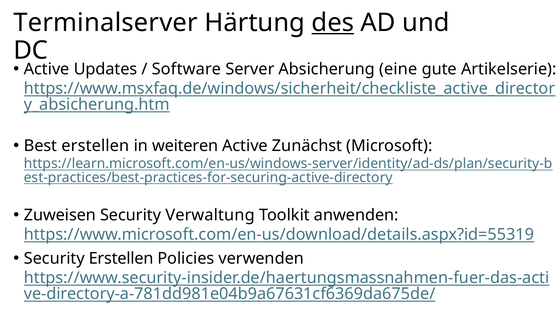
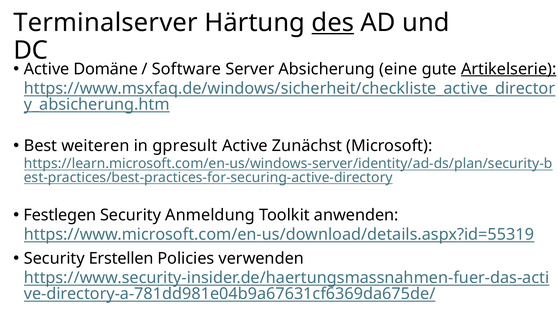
Updates: Updates -> Domäne (106, 69)
Artikelserie underline: none -> present (509, 69)
Best erstellen: erstellen -> weiteren (95, 146)
weiteren: weiteren -> gpresult (185, 146)
Zuweisen: Zuweisen -> Festlegen (60, 215)
Verwaltung: Verwaltung -> Anmeldung (210, 215)
